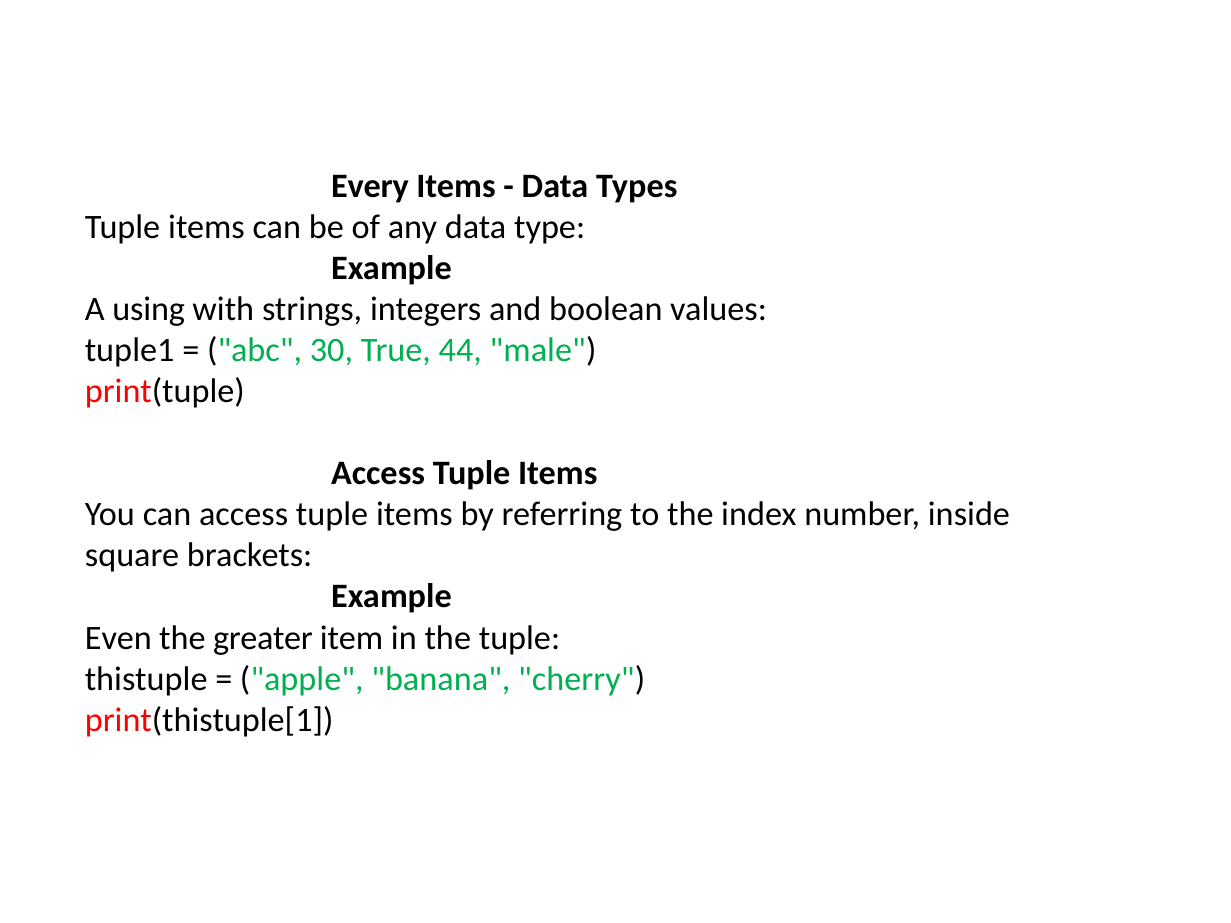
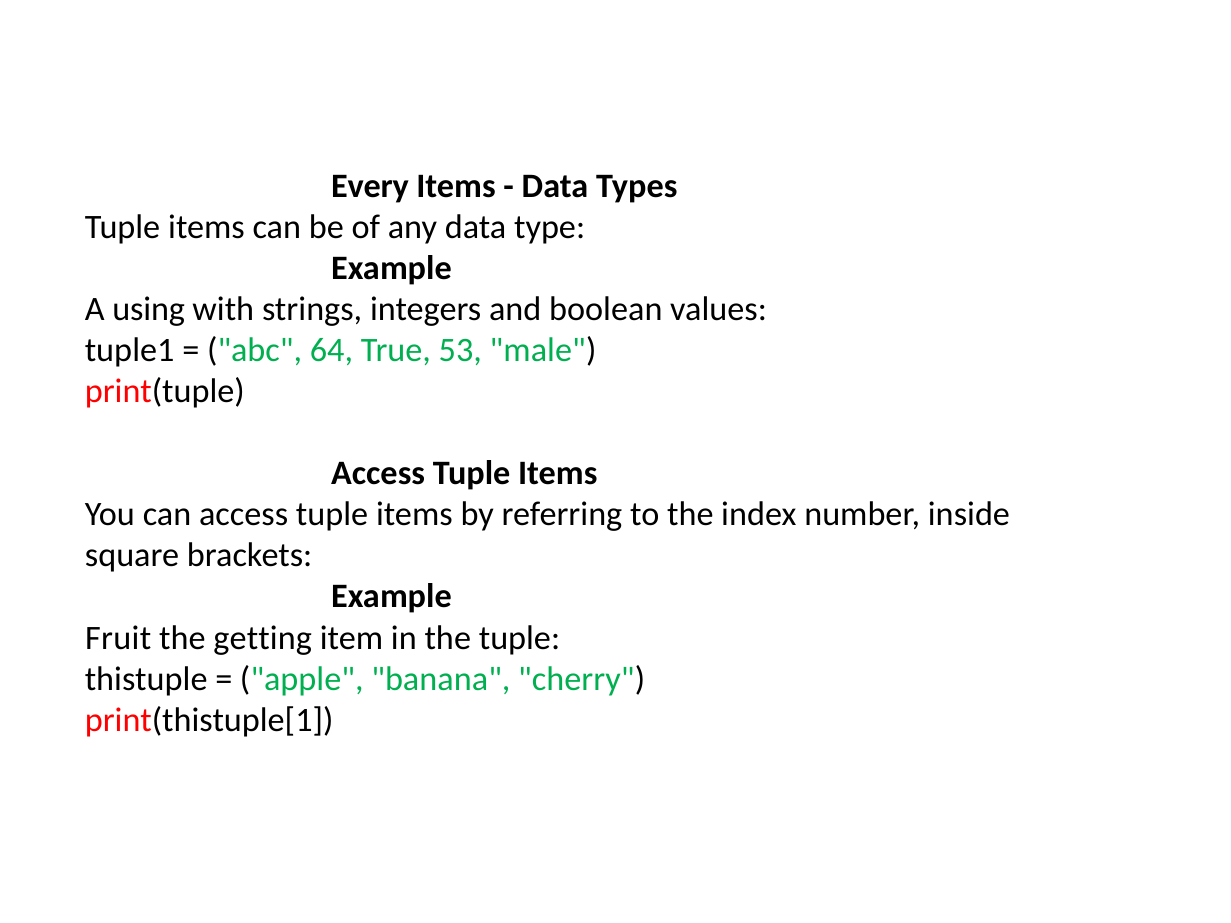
30: 30 -> 64 (331, 351)
44: 44 -> 53 (460, 351)
Even: Even -> Fruit (118, 638)
greater: greater -> getting (263, 638)
